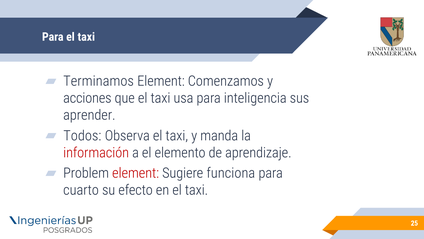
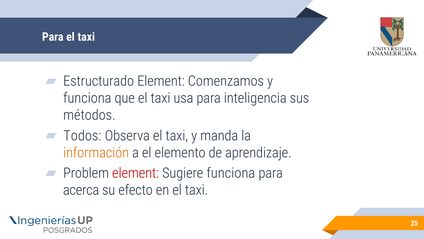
Terminamos: Terminamos -> Estructurado (99, 81)
acciones: acciones -> funciona (87, 98)
aprender: aprender -> métodos (89, 115)
información colour: red -> orange (96, 152)
cuarto: cuarto -> acerca (81, 190)
